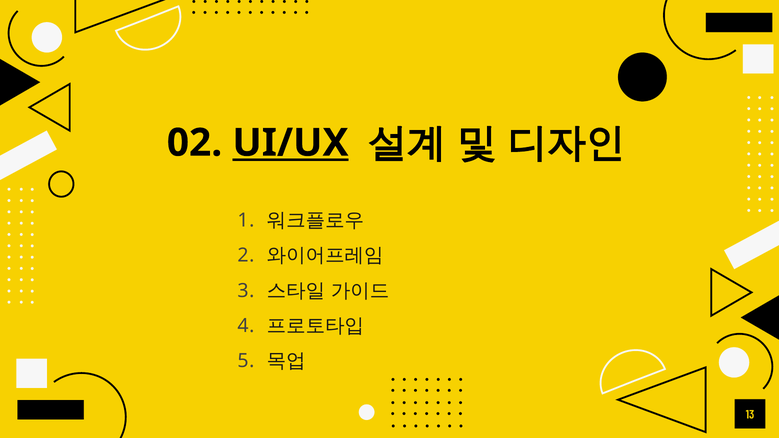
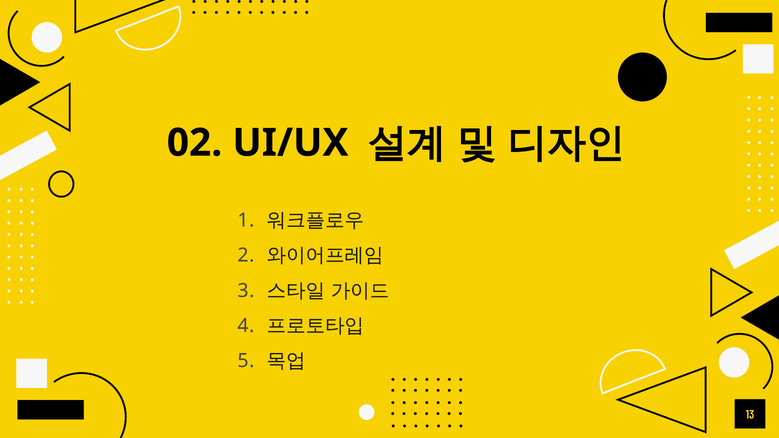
UI/UX underline: present -> none (290, 143)
